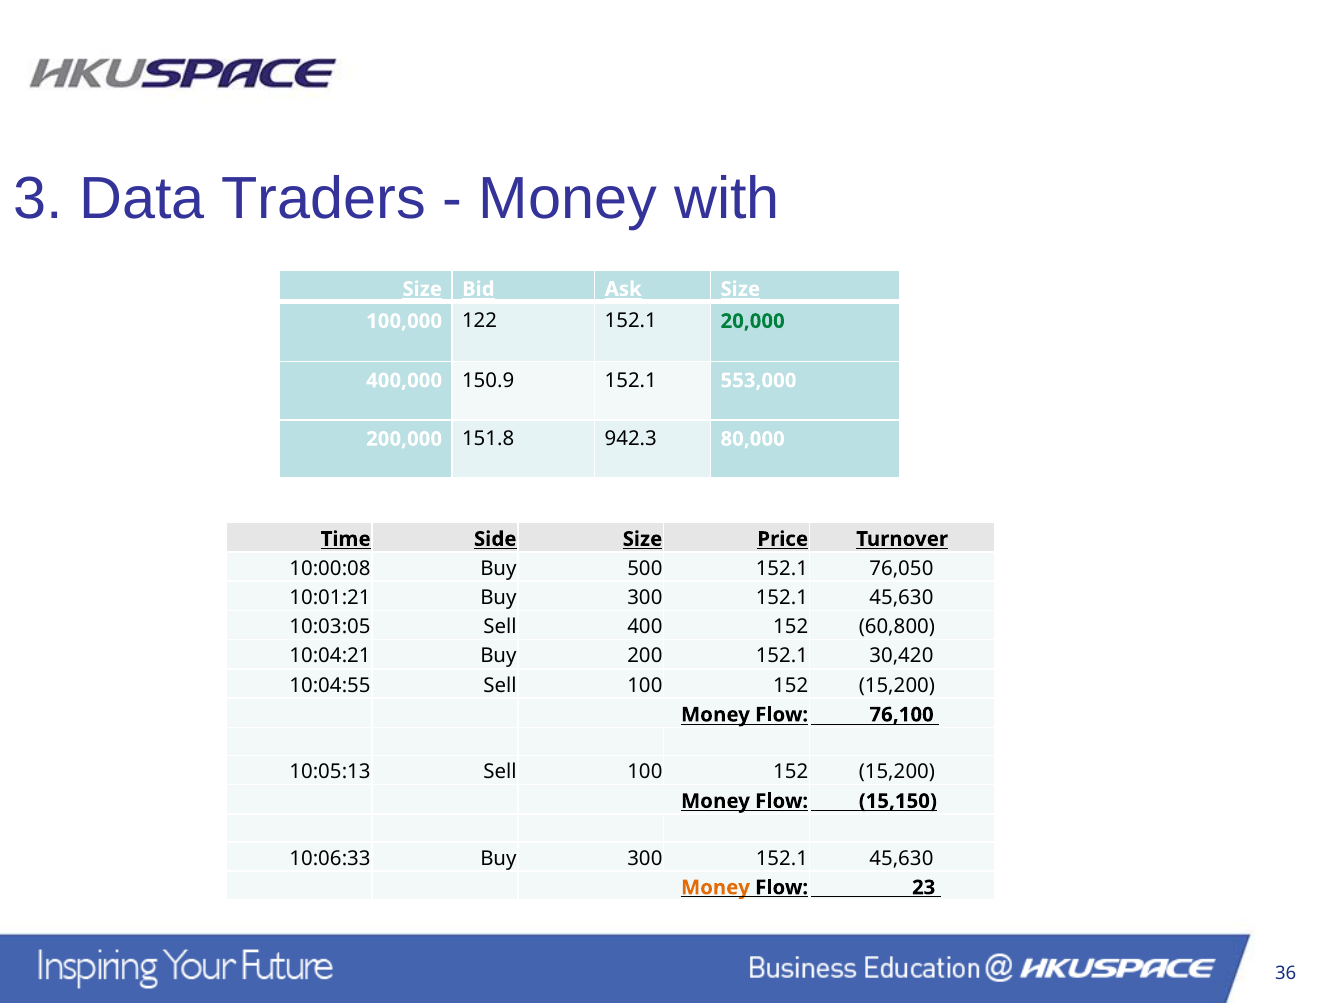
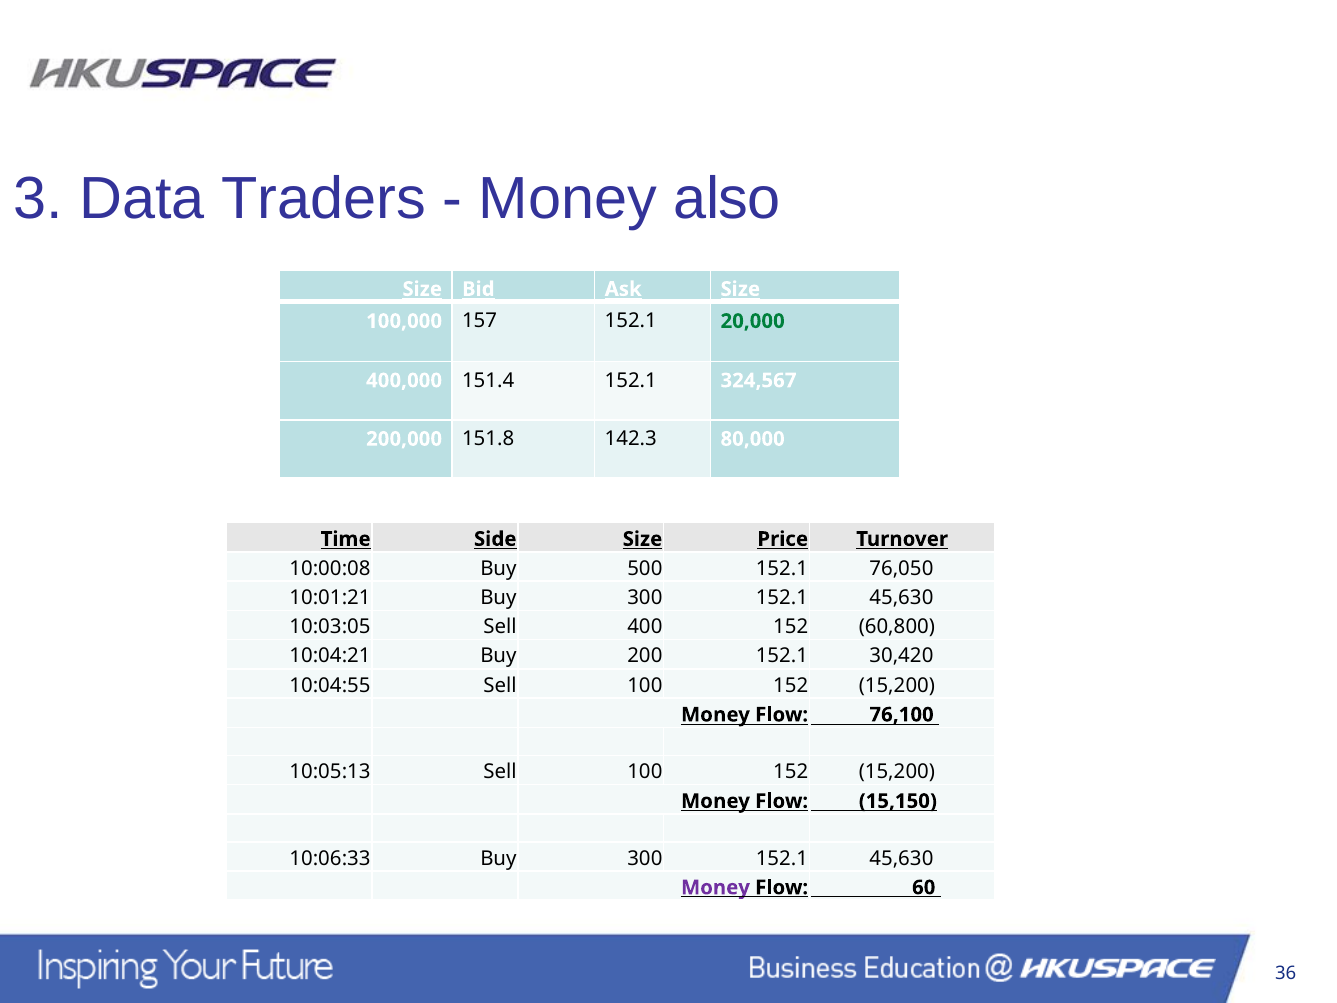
with: with -> also (727, 199)
122: 122 -> 157 (480, 321)
150.9: 150.9 -> 151.4 (488, 380)
553,000: 553,000 -> 324,567 (758, 380)
942.3: 942.3 -> 142.3 (631, 439)
Money colour: orange -> purple (715, 887)
23: 23 -> 60 (924, 887)
